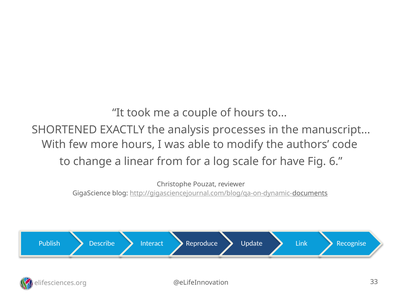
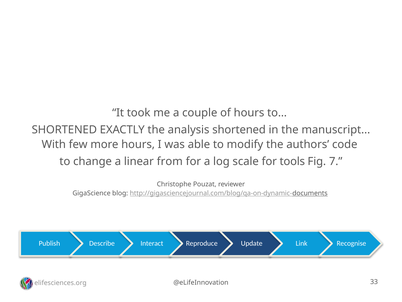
analysis processes: processes -> shortened (239, 129)
have: have -> tools (292, 161)
6: 6 -> 7 (336, 161)
